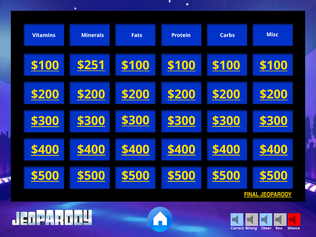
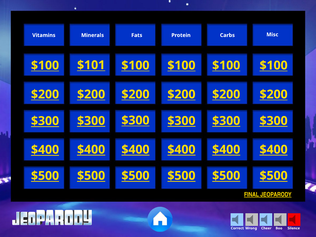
$251: $251 -> $101 (91, 65)
